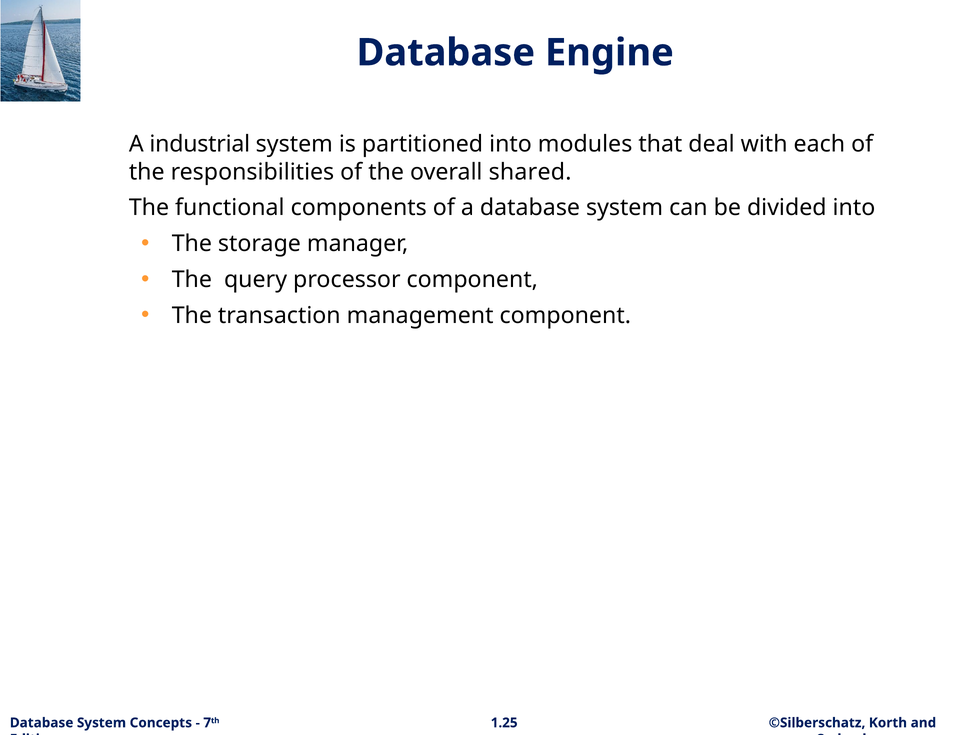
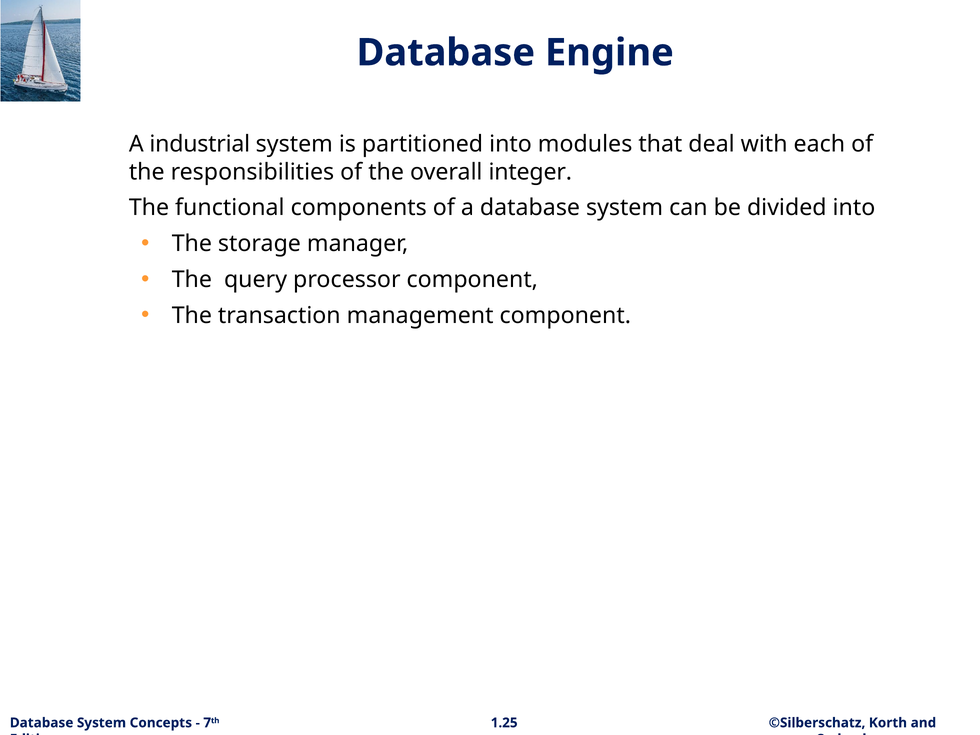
shared: shared -> integer (530, 172)
